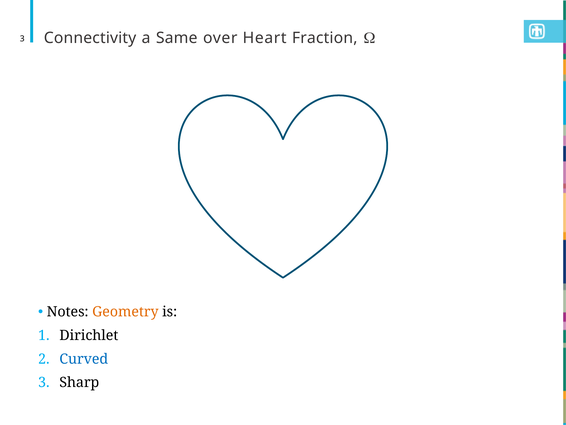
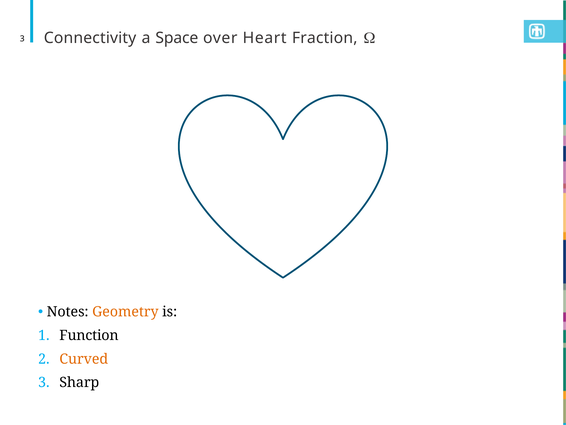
Same: Same -> Space (177, 38)
Dirichlet: Dirichlet -> Function (89, 335)
Curved colour: blue -> orange (84, 359)
